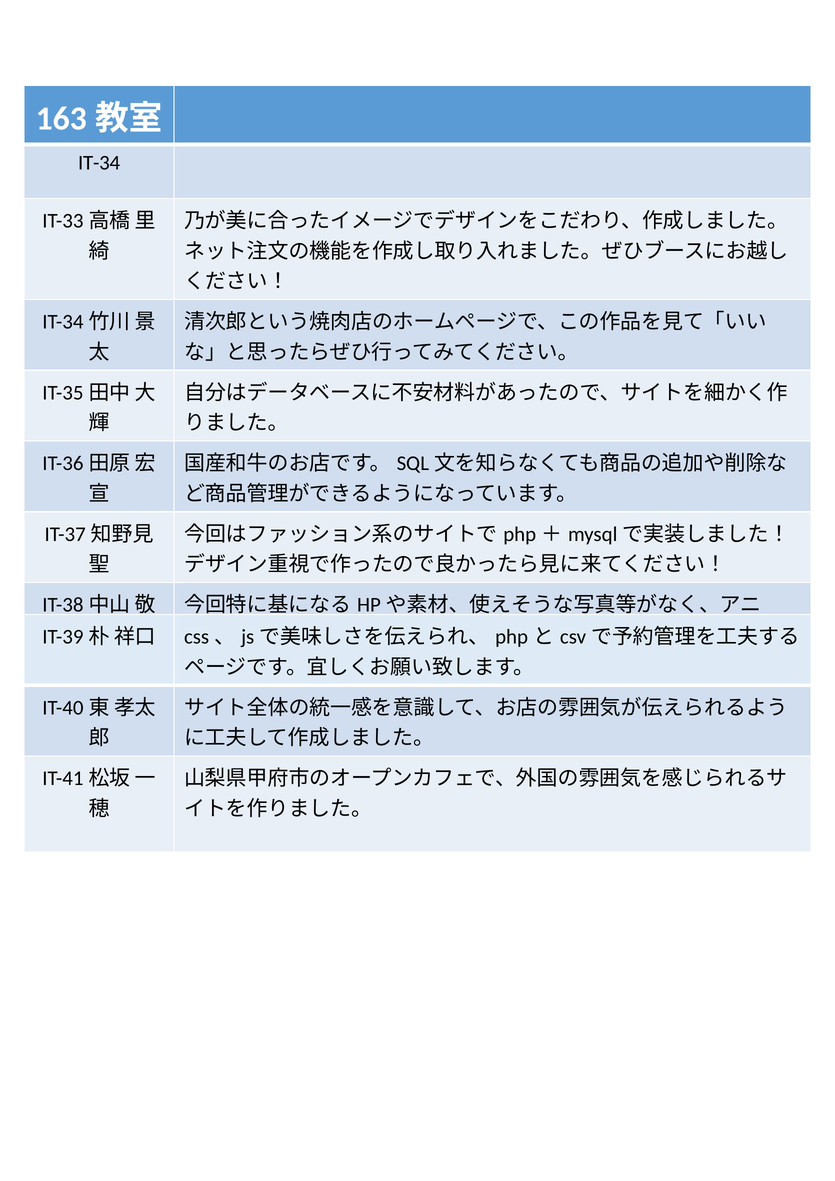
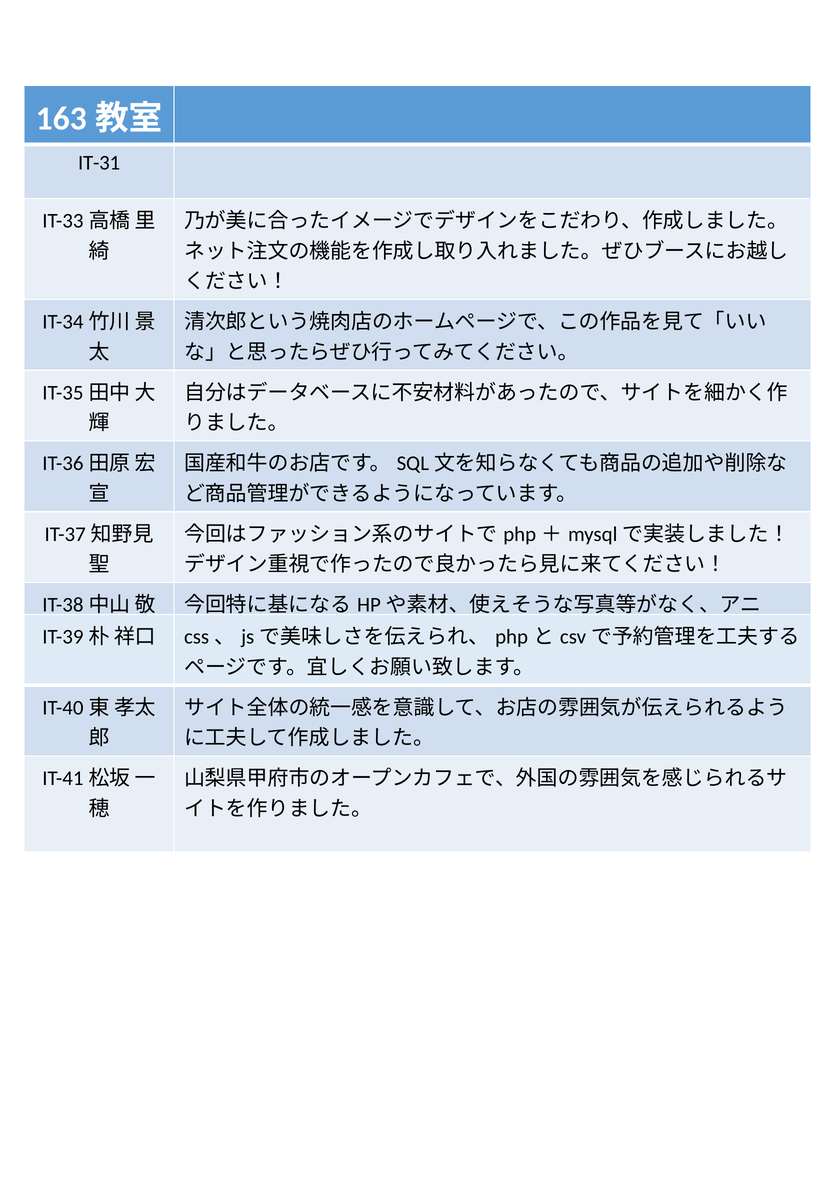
IT-34: IT-34 -> IT-31 (99, 163)
